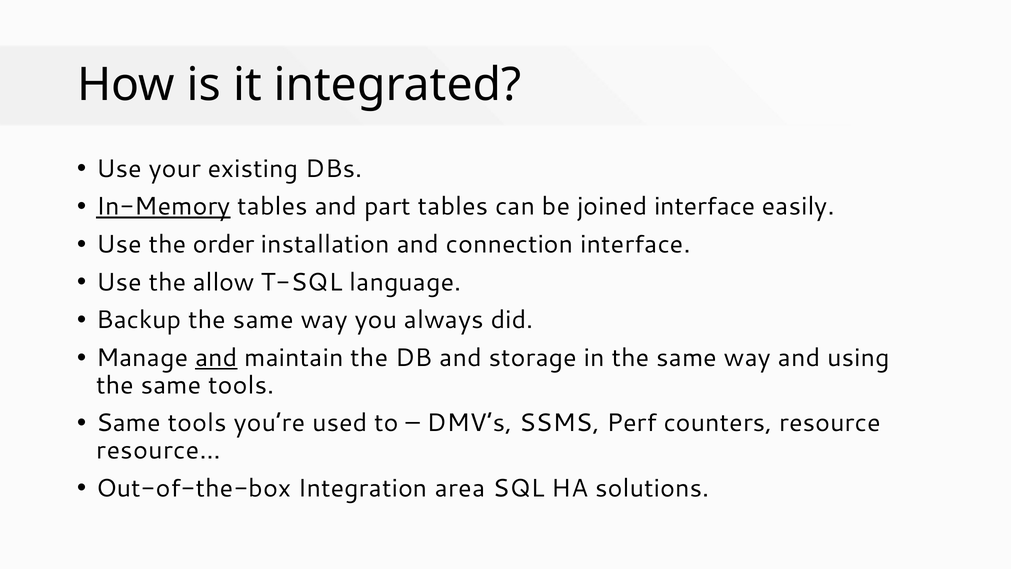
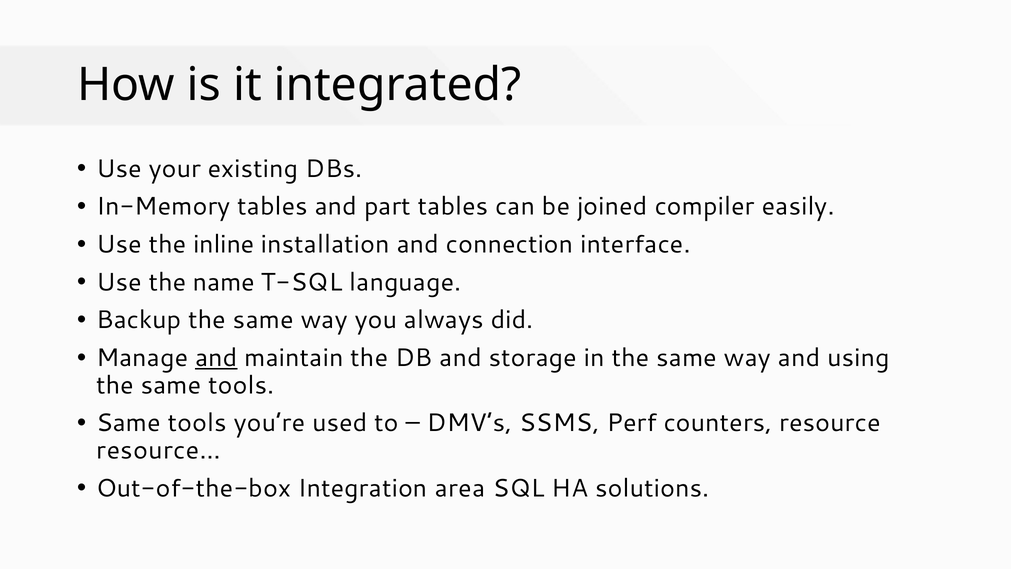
In-Memory underline: present -> none (163, 207)
joined interface: interface -> compiler (705, 207)
order: order -> inline (224, 244)
allow: allow -> name (224, 282)
